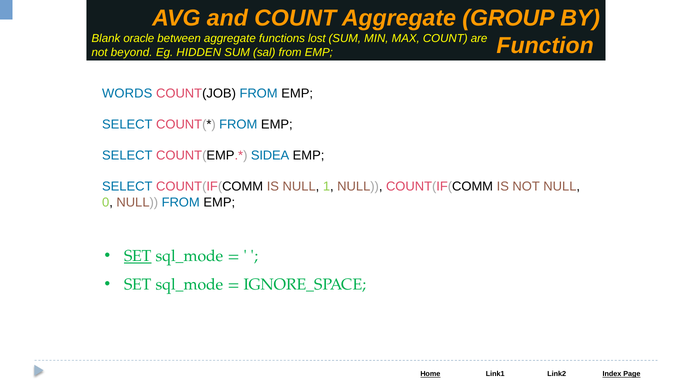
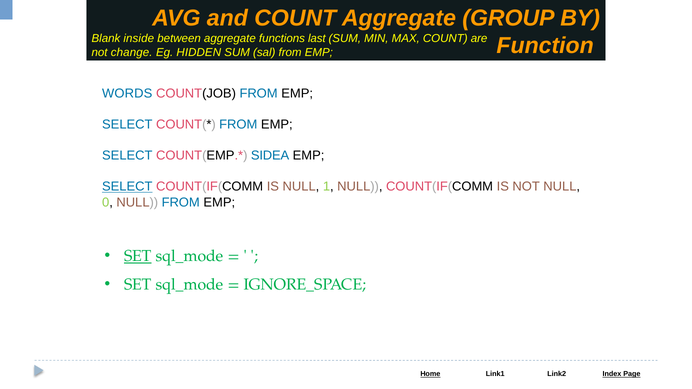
oracle: oracle -> inside (139, 39)
lost: lost -> last (317, 39)
beyond: beyond -> change (132, 52)
SELECT underline: none -> present (127, 187)
